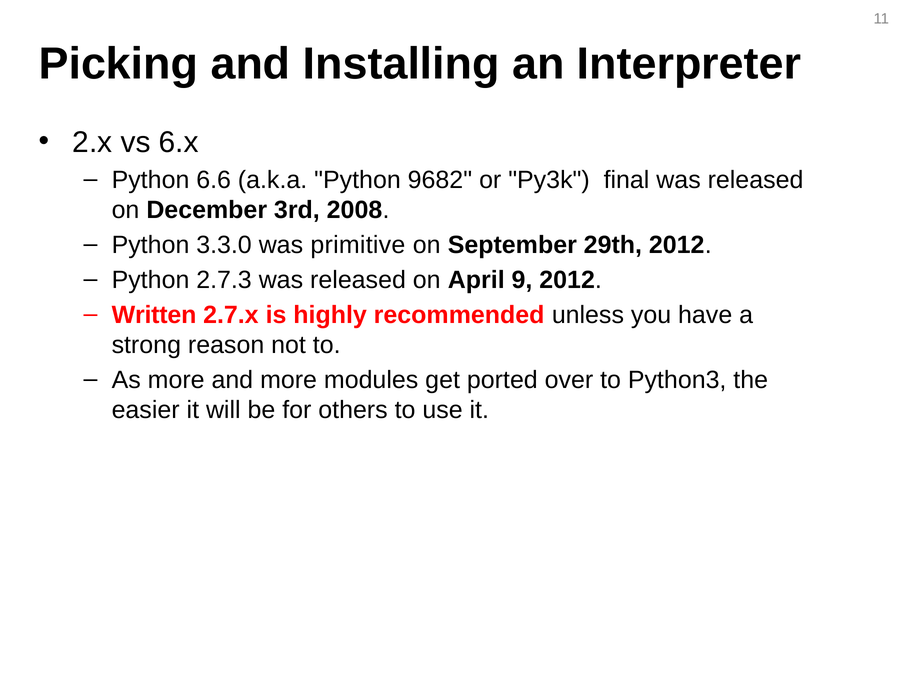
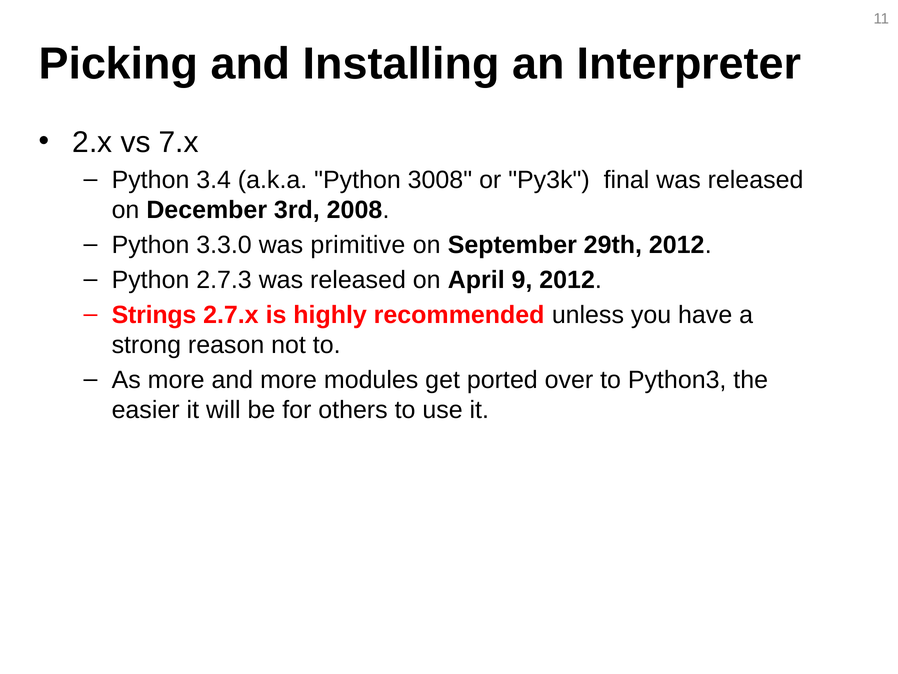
6.x: 6.x -> 7.x (179, 142)
6.6: 6.6 -> 3.4 (214, 180)
9682: 9682 -> 3008 (440, 180)
Written: Written -> Strings (154, 315)
